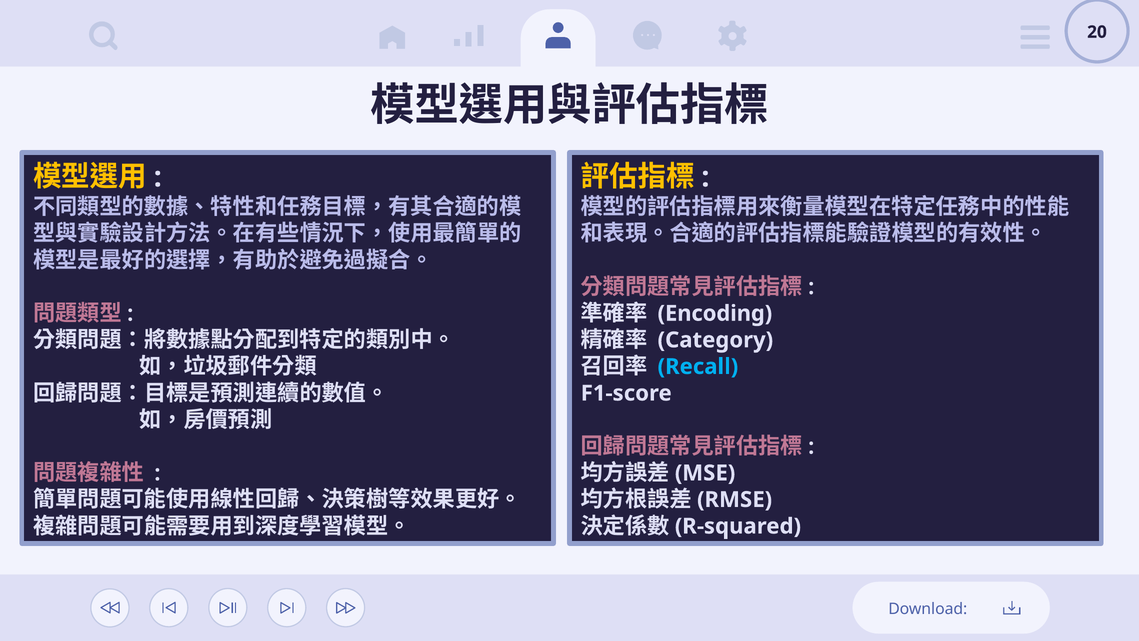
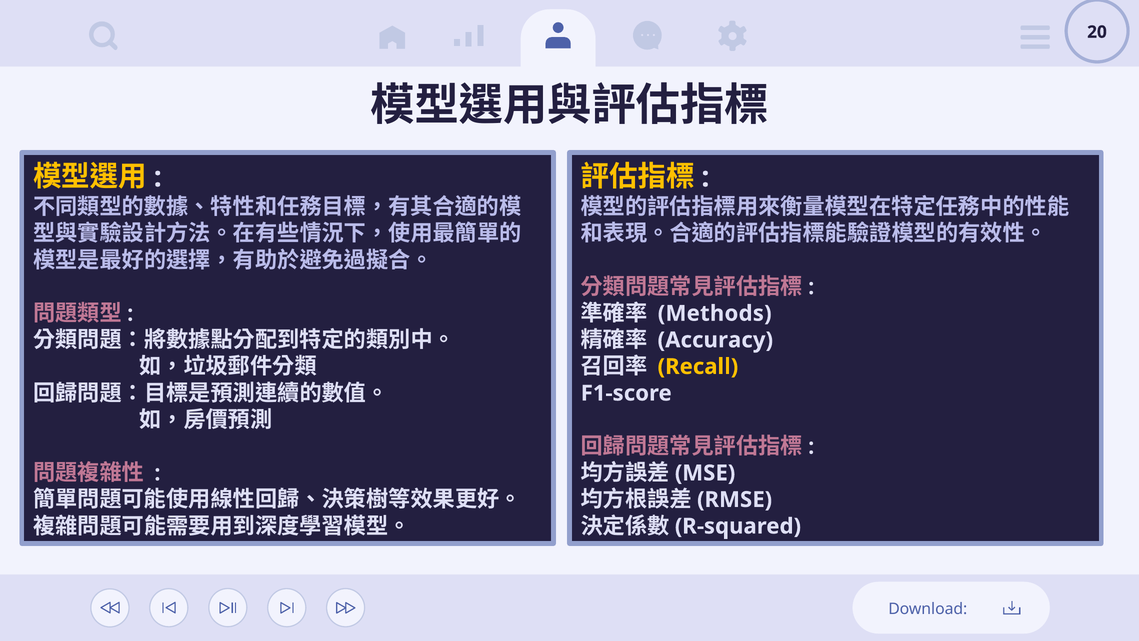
Encoding: Encoding -> Methods (715, 313)
Category: Category -> Accuracy (715, 340)
Recall colour: light blue -> yellow (698, 366)
